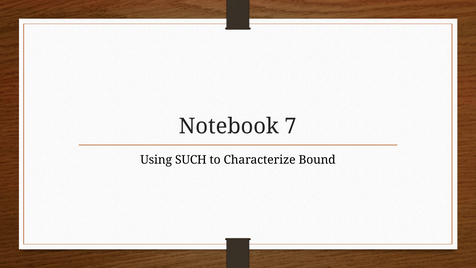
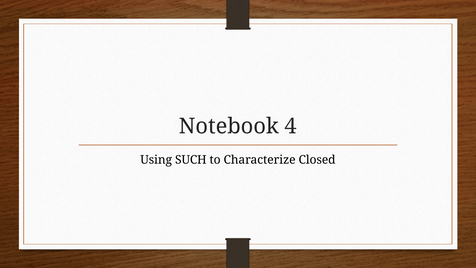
7: 7 -> 4 (291, 126)
Bound: Bound -> Closed (317, 160)
